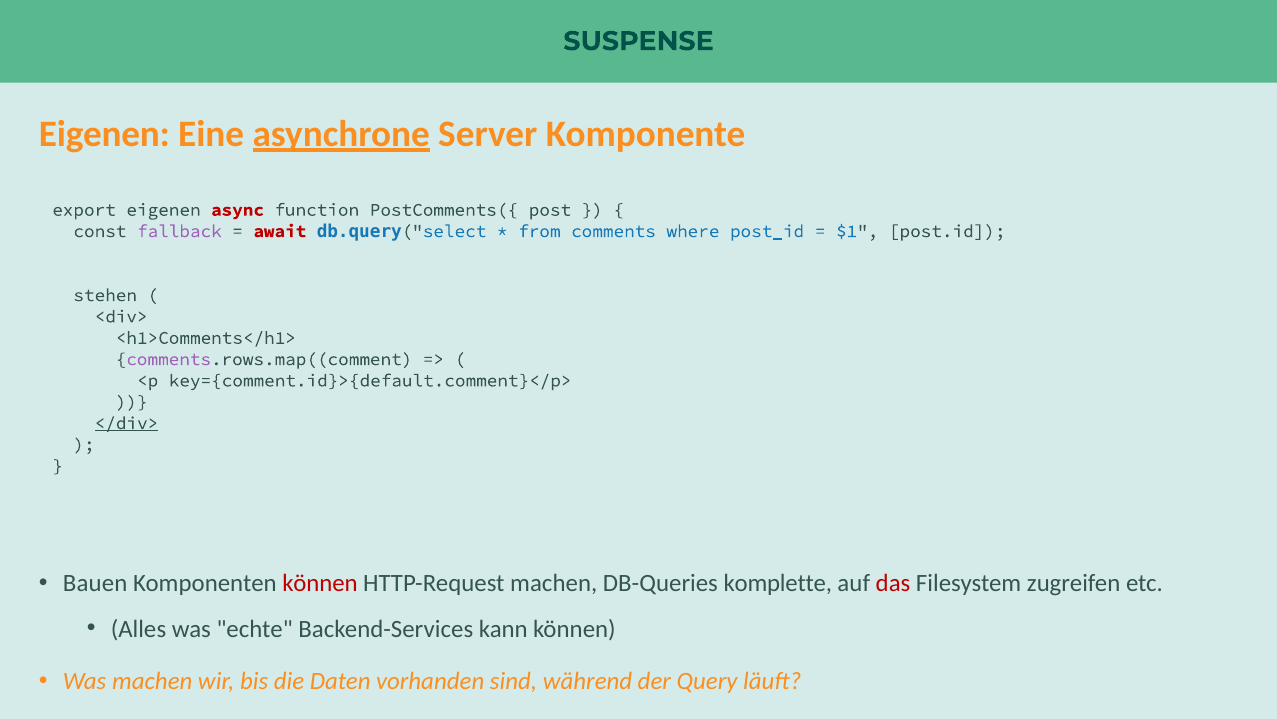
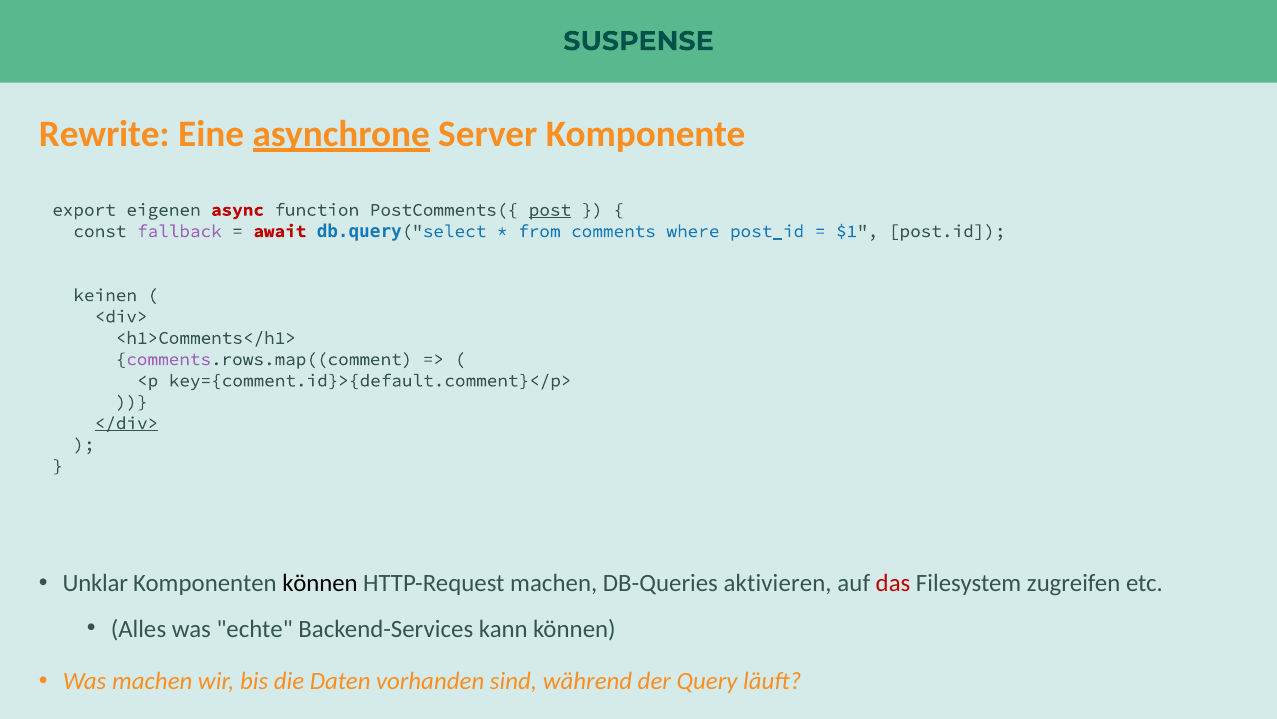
Eigenen: Eigenen -> Rewrite (104, 134)
post underline: none -> present (550, 210)
stehen: stehen -> keinen (105, 295)
Bauen: Bauen -> Unklar (95, 583)
können colour: red -> black (320, 583)
komplette: komplette -> aktivieren (778, 583)
